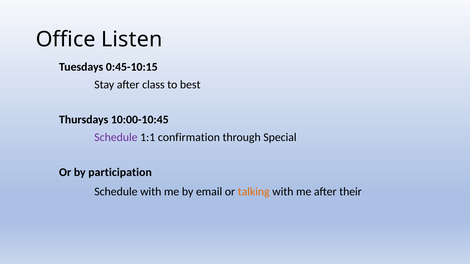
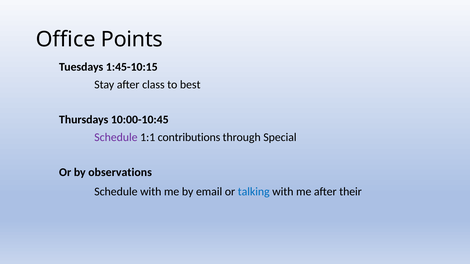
Listen: Listen -> Points (132, 39)
0:45-10:15: 0:45-10:15 -> 1:45-10:15 (132, 67)
confirmation: confirmation -> contributions (189, 138)
participation: participation -> observations (120, 173)
talking colour: orange -> blue (254, 192)
